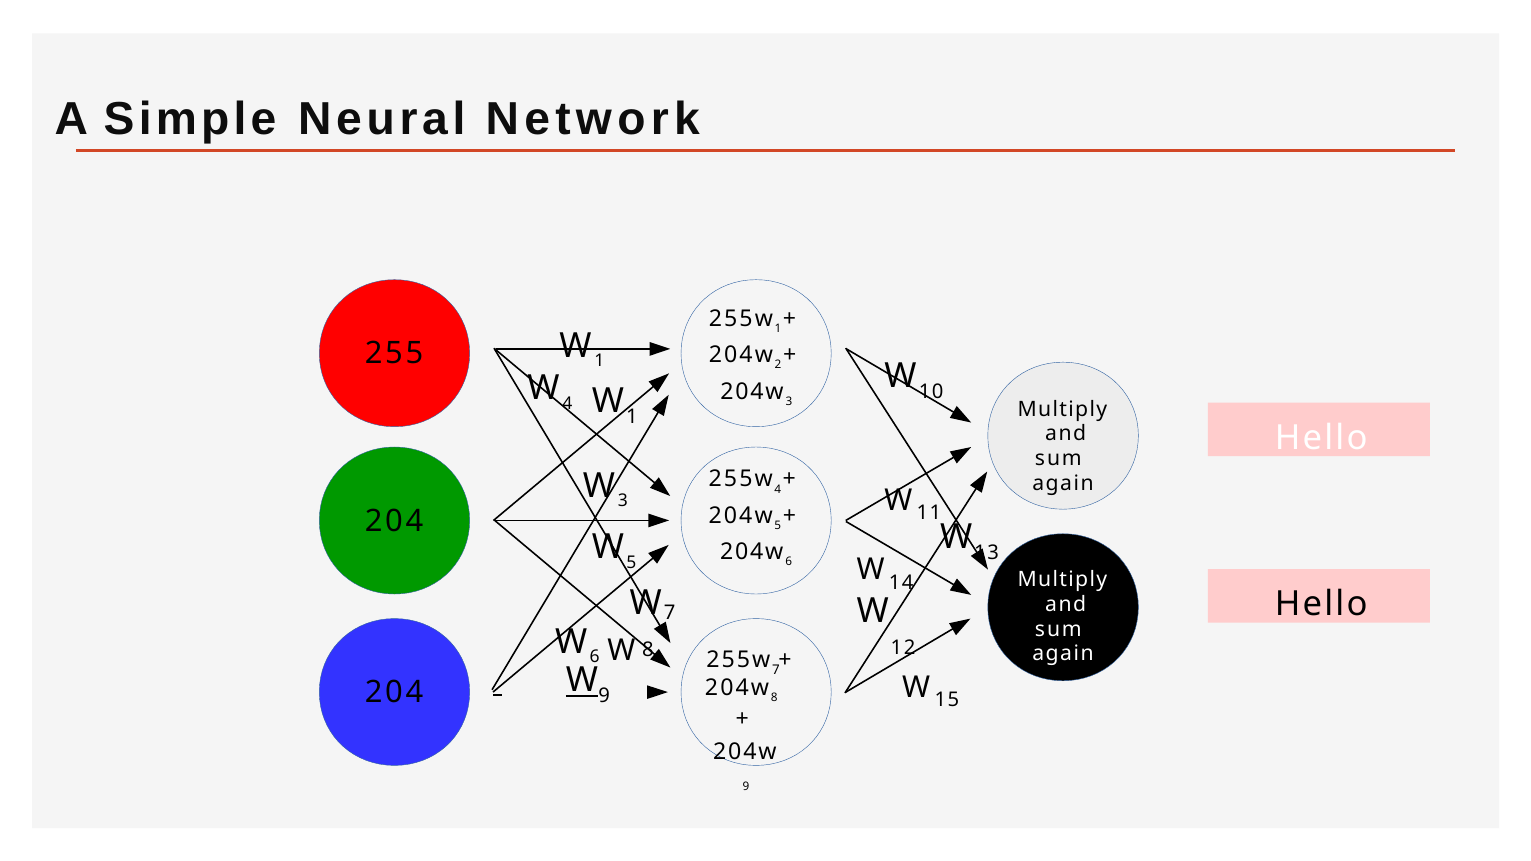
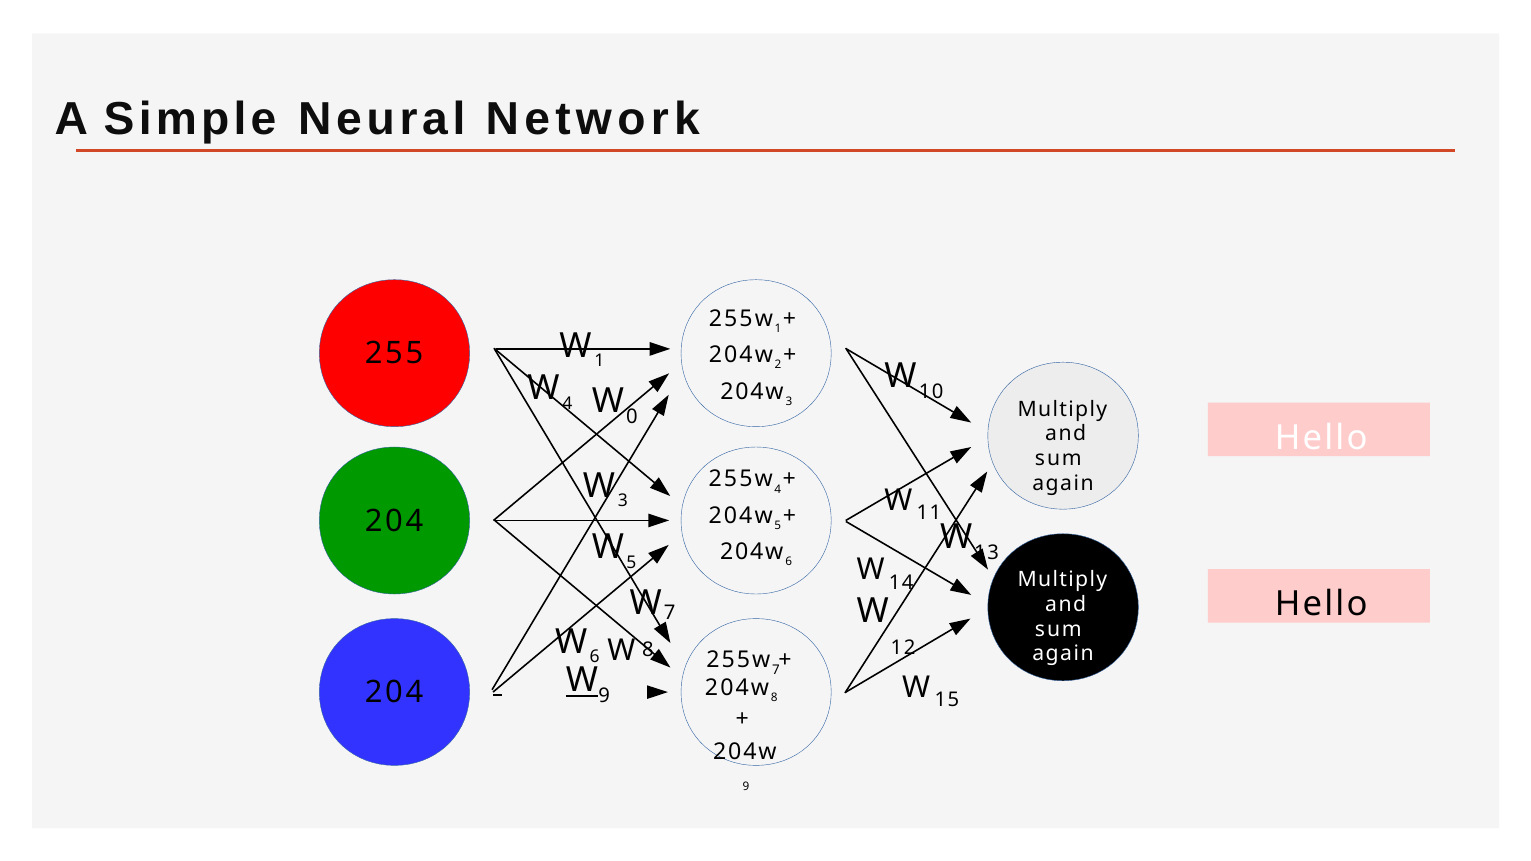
1: 1 -> 0 (632, 417)
